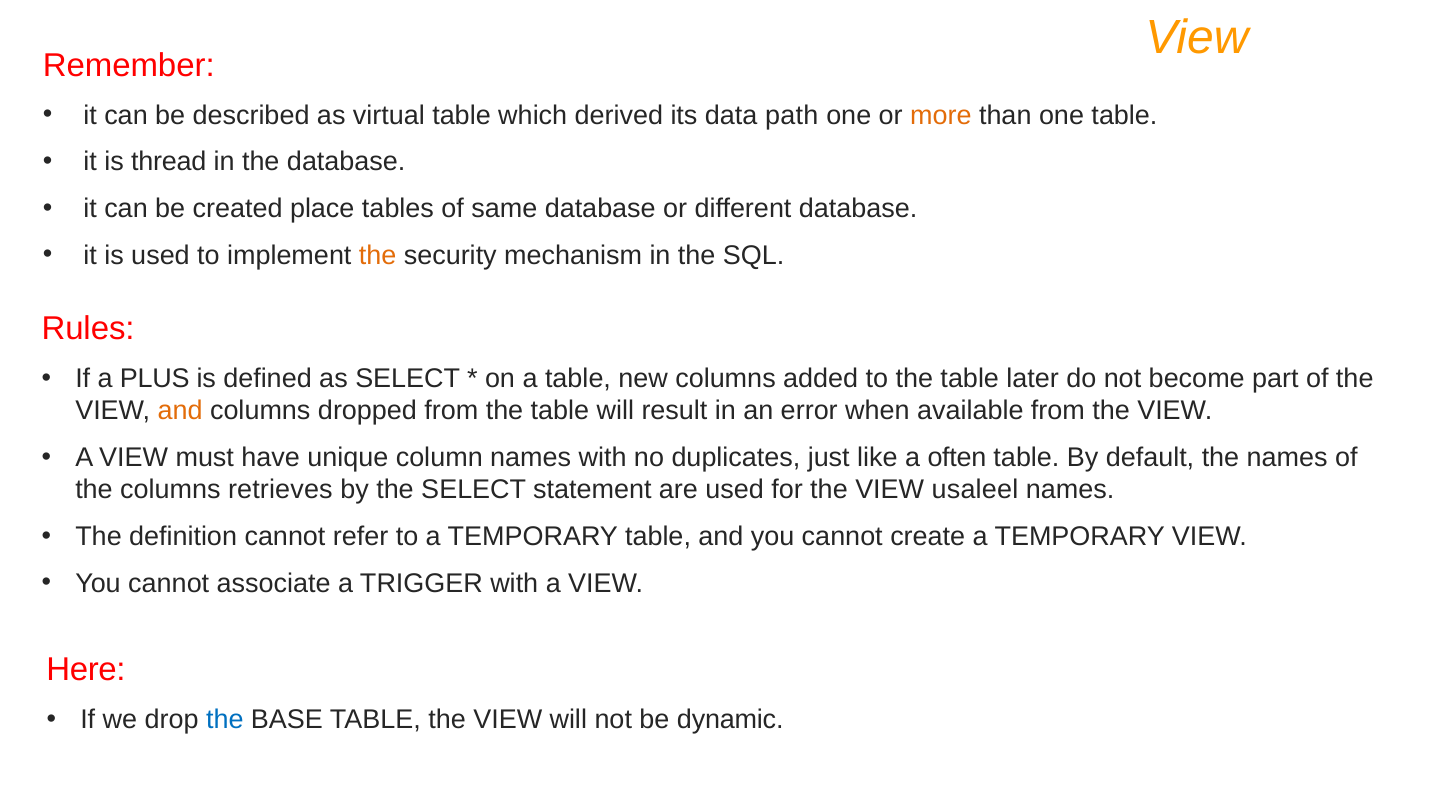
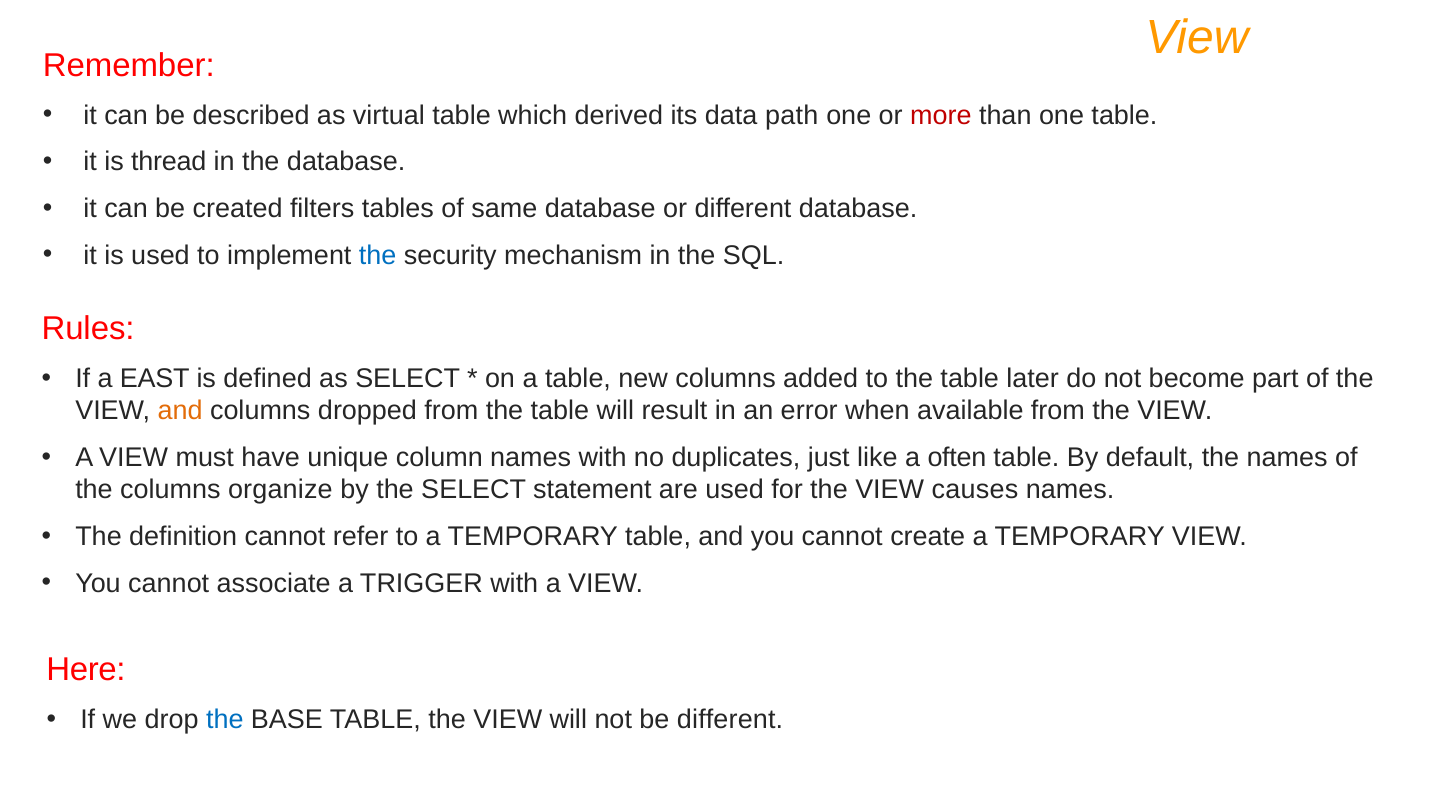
more colour: orange -> red (941, 115)
place: place -> filters (322, 209)
the colour: orange -> blue (378, 256)
PLUS: PLUS -> EAST (155, 379)
retrieves: retrieves -> organize (280, 490)
usaleel: usaleel -> causes (975, 490)
be dynamic: dynamic -> different (730, 720)
